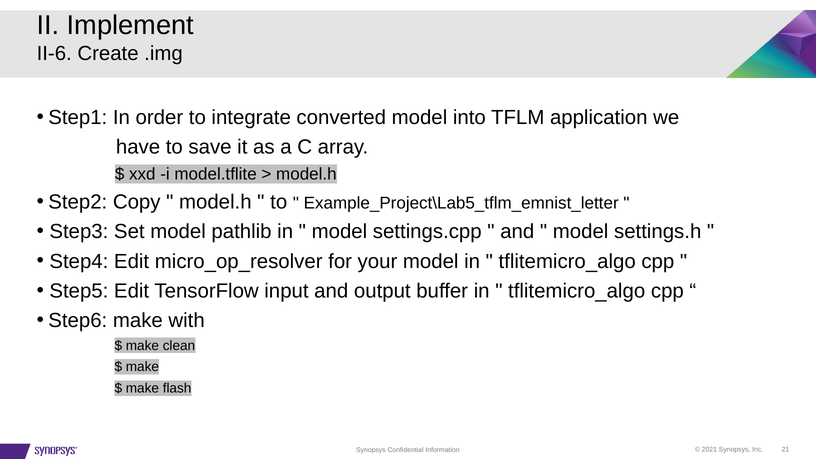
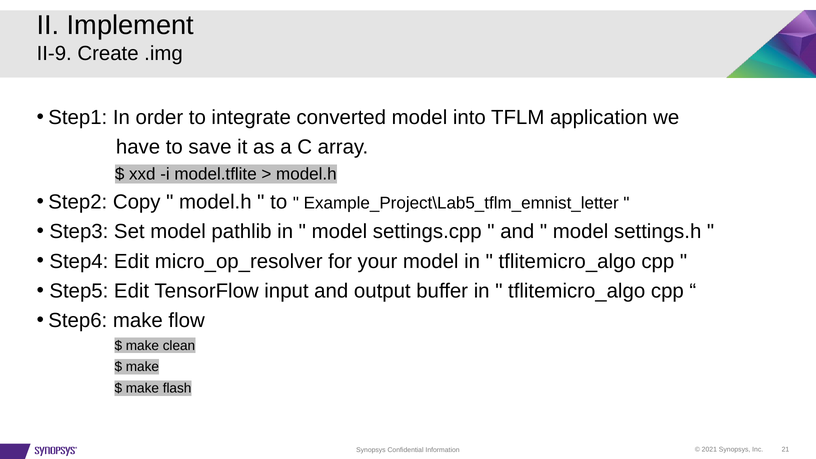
II-6: II-6 -> II-9 (54, 53)
with: with -> flow (187, 321)
